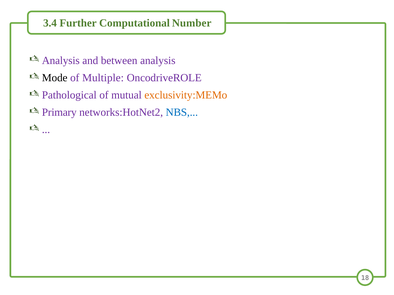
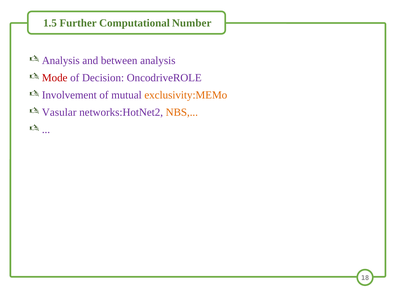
3.4: 3.4 -> 1.5 (50, 23)
Mode colour: black -> red (55, 78)
Multiple: Multiple -> Decision (103, 78)
Pathological: Pathological -> Involvement (69, 95)
Primary: Primary -> Vasular (59, 112)
NBS colour: blue -> orange (182, 112)
